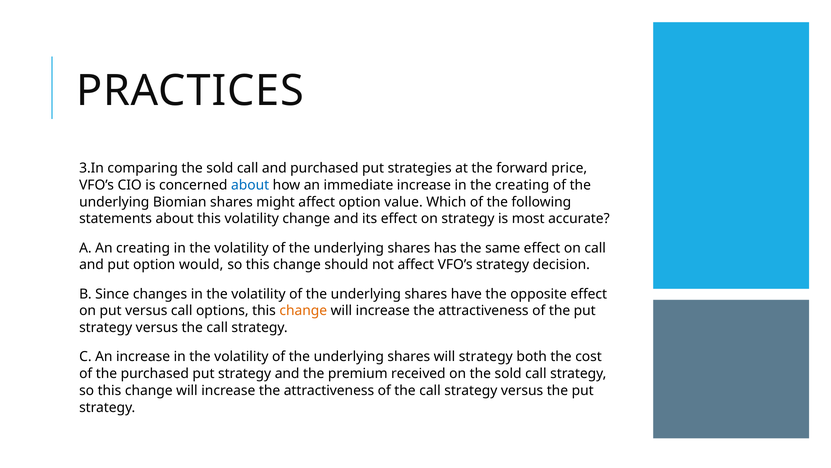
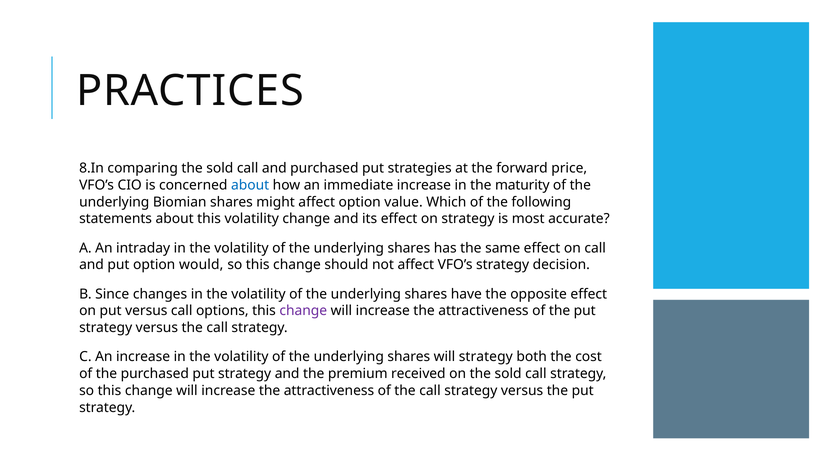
3.In: 3.In -> 8.In (92, 168)
the creating: creating -> maturity (522, 185)
An creating: creating -> intraday (143, 248)
change colour: orange -> purple (303, 310)
